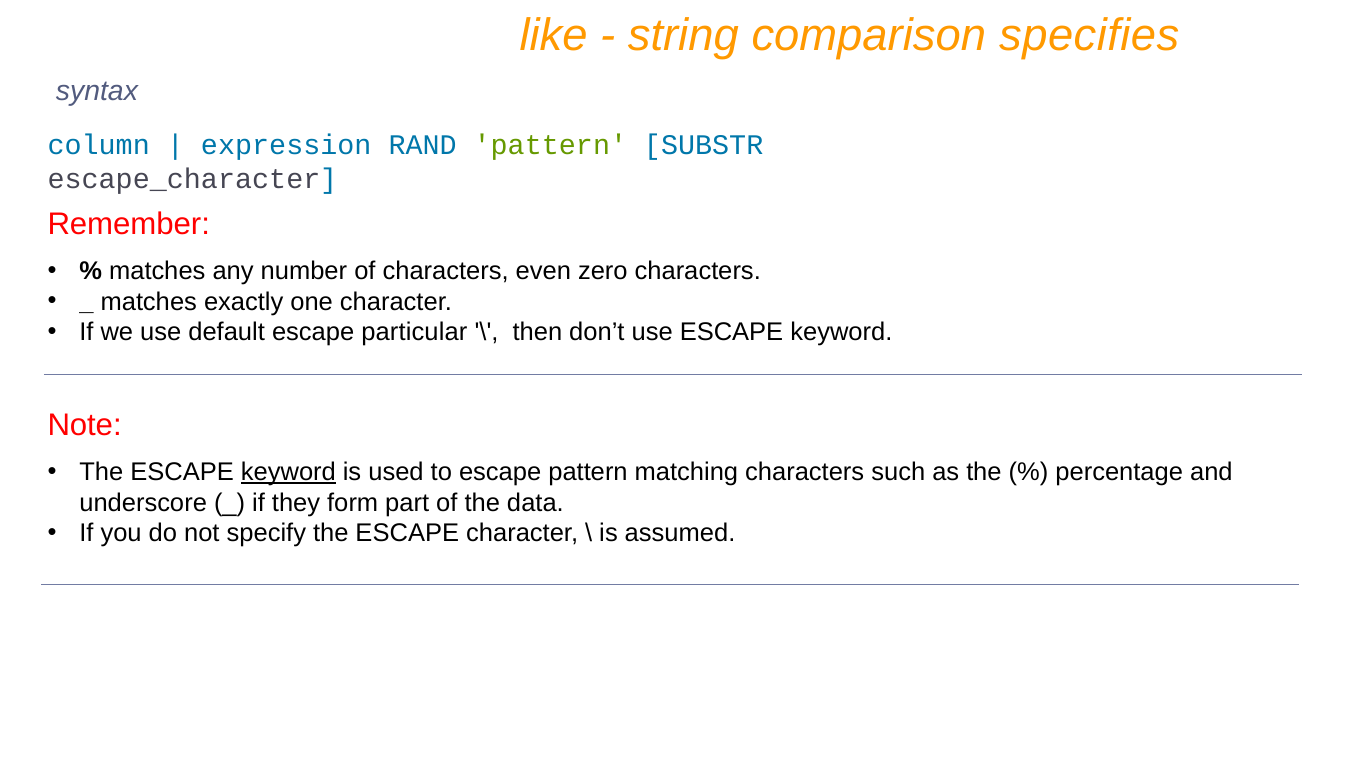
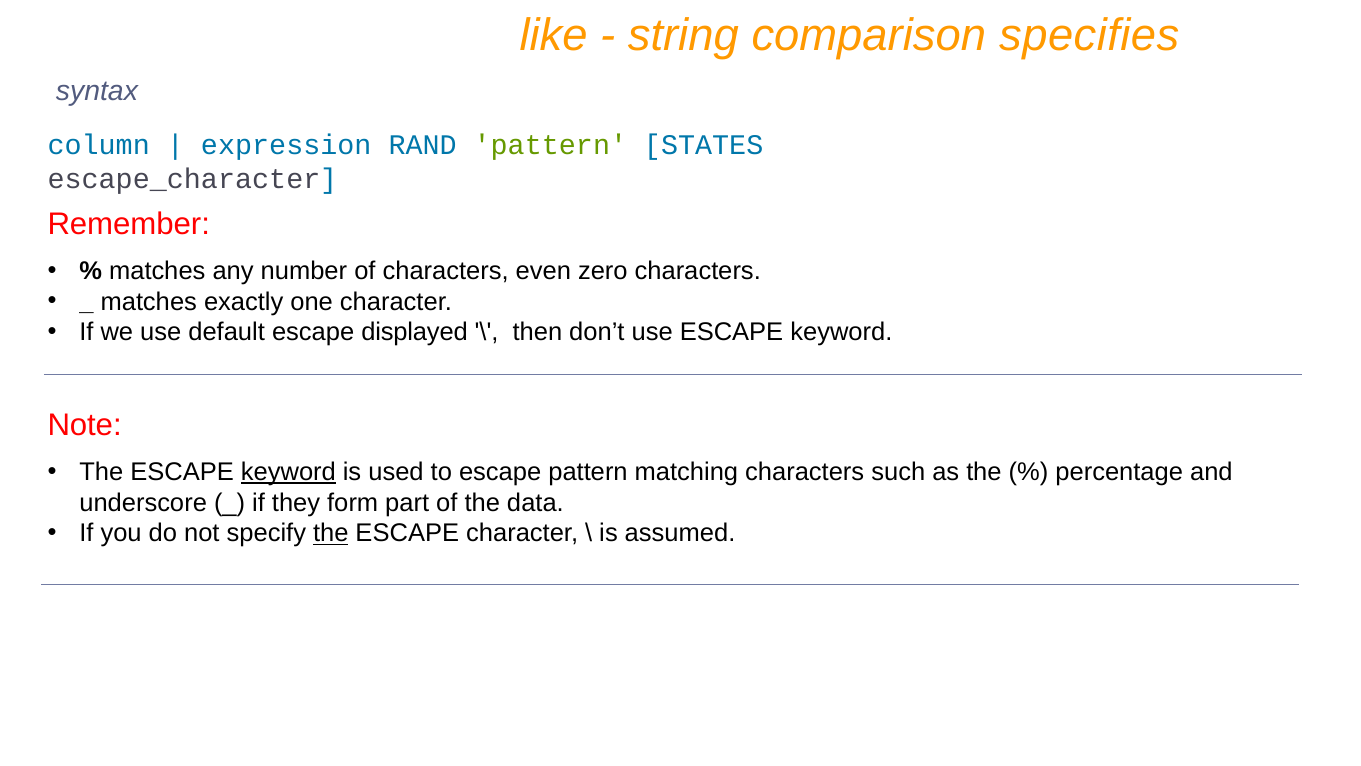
SUBSTR: SUBSTR -> STATES (704, 145)
particular: particular -> displayed (415, 332)
the underline: none -> present (331, 533)
